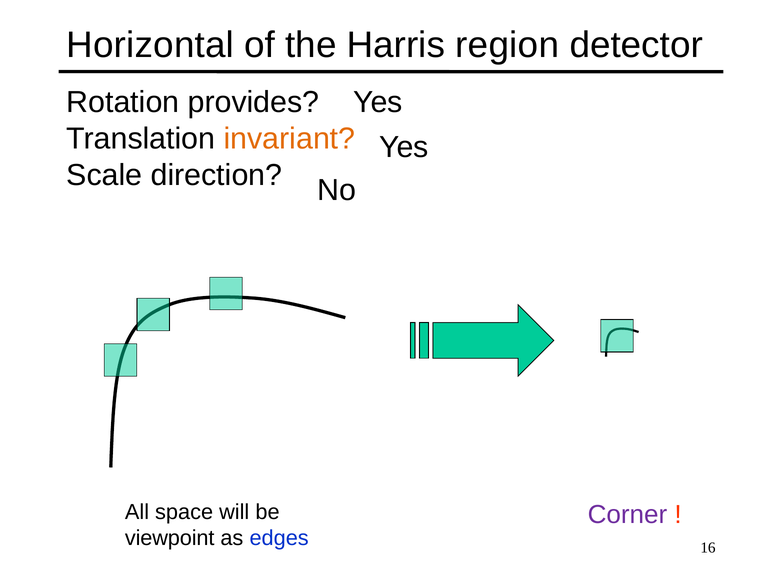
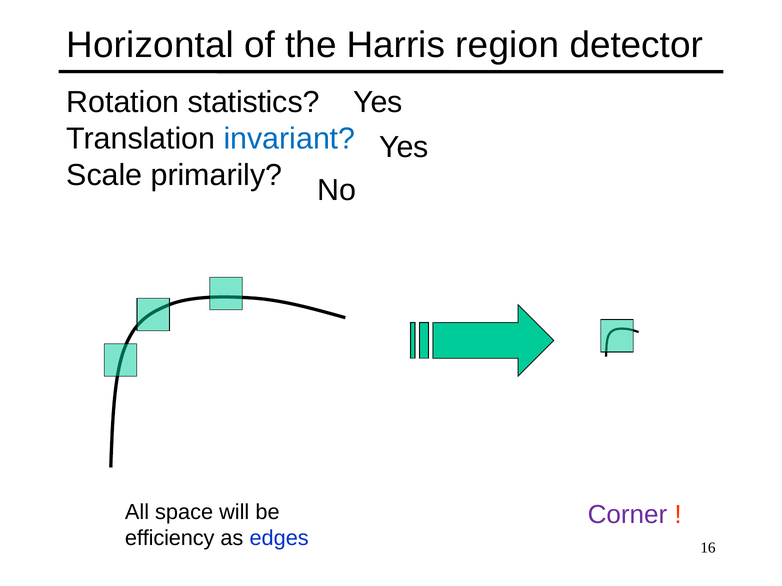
provides: provides -> statistics (254, 102)
invariant colour: orange -> blue (289, 139)
direction: direction -> primarily (216, 175)
viewpoint: viewpoint -> efficiency (170, 538)
